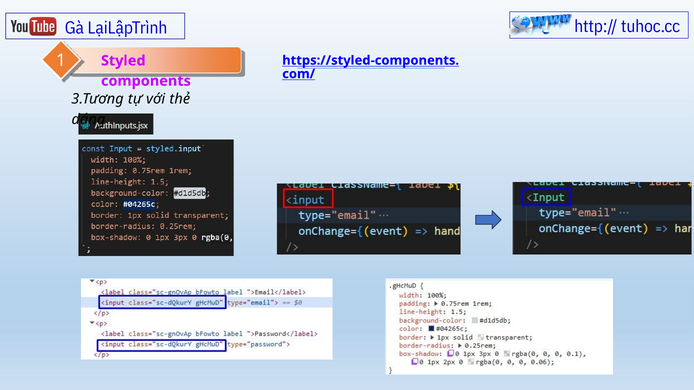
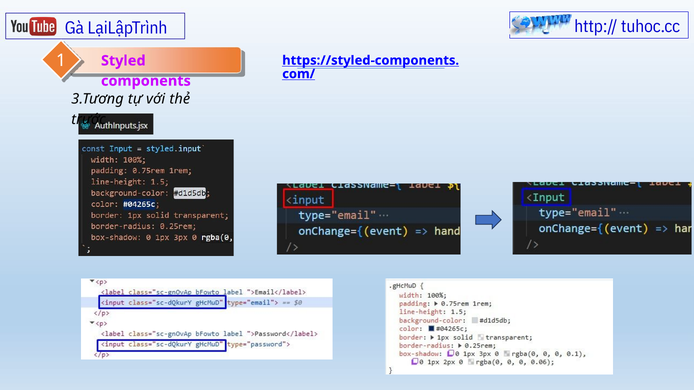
dáng: dáng -> trước (89, 119)
